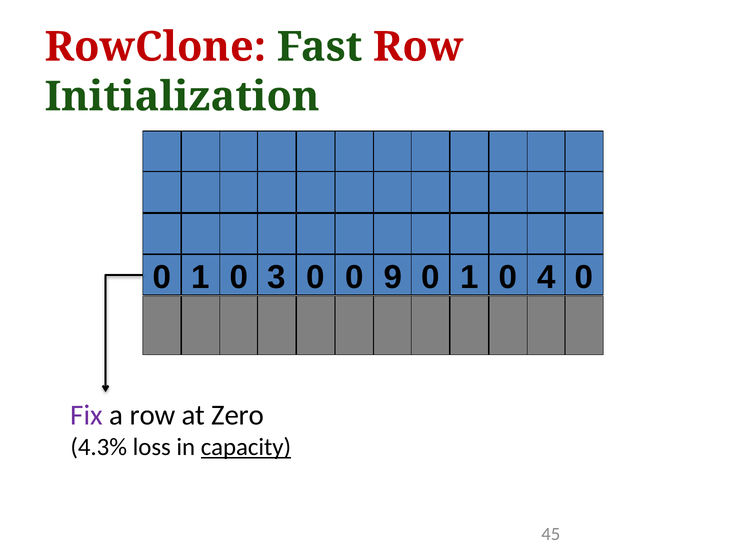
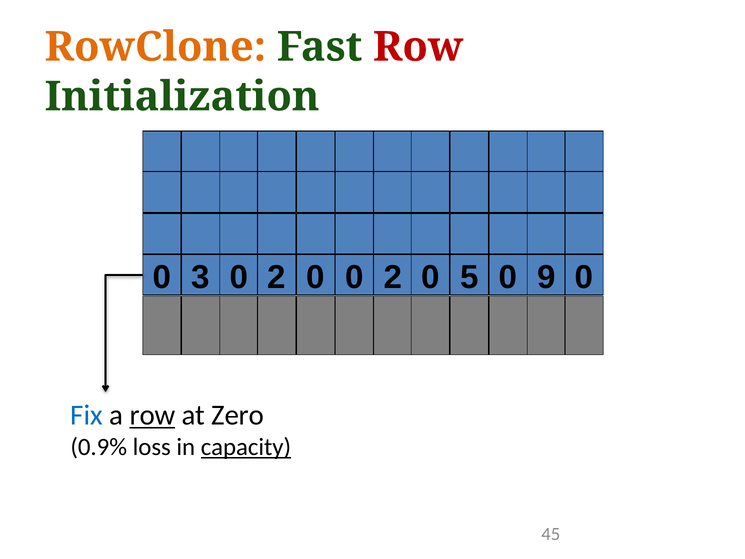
RowClone colour: red -> orange (155, 47)
1: 1 -> 3 (201, 277)
3: 3 -> 2 (277, 277)
0 0 9: 9 -> 2 (393, 277)
1: 1 -> 5 (469, 277)
4: 4 -> 9 (546, 277)
Fix colour: purple -> blue (87, 415)
row underline: none -> present (153, 415)
4.3%: 4.3% -> 0.9% (99, 447)
